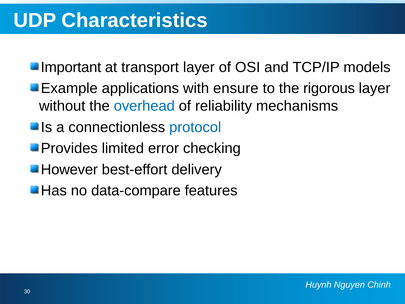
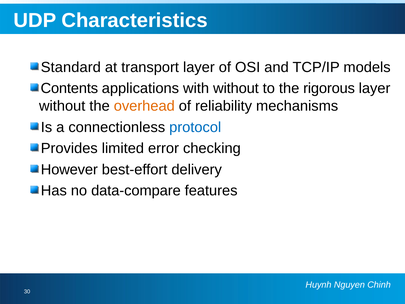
Important: Important -> Standard (71, 67)
Example: Example -> Contents (69, 88)
with ensure: ensure -> without (236, 88)
overhead colour: blue -> orange (144, 106)
